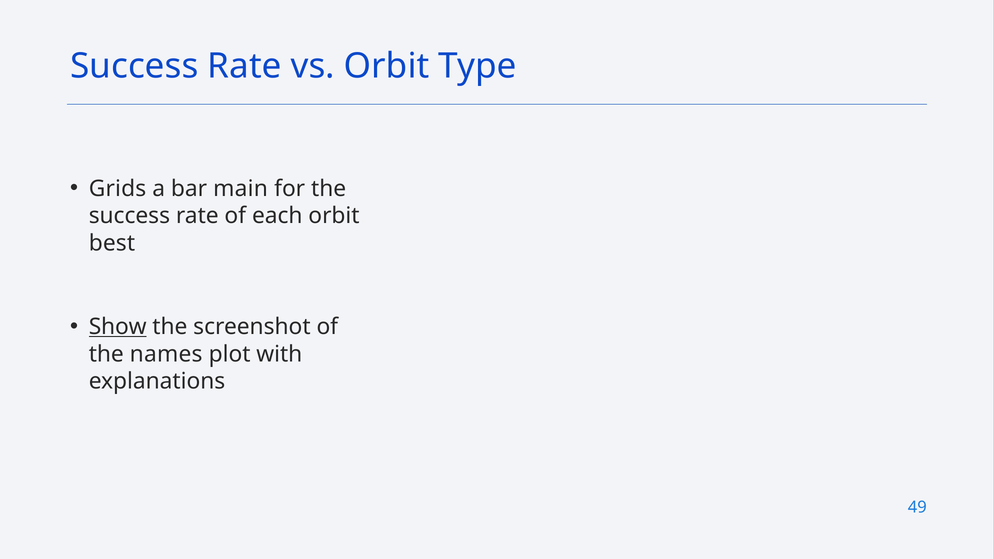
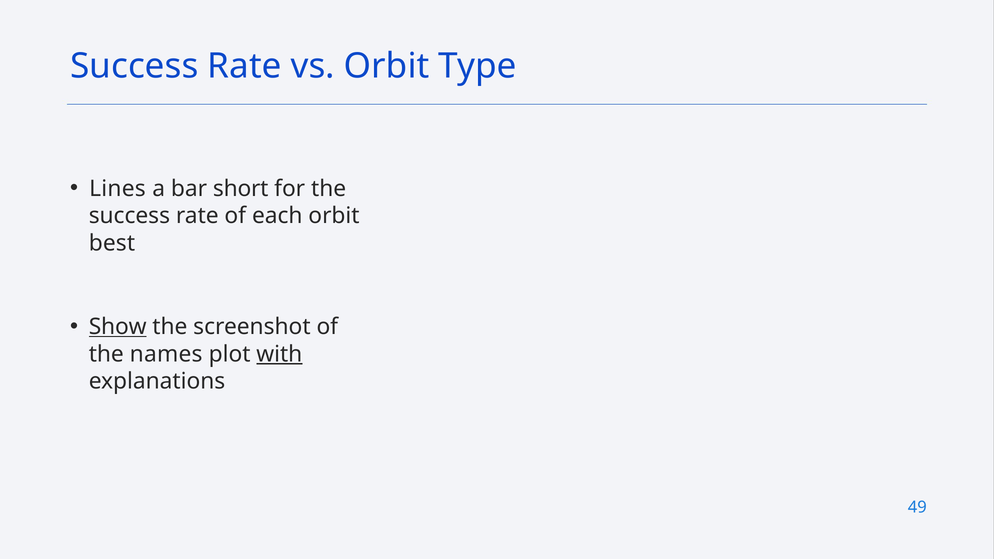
Grids: Grids -> Lines (117, 189)
main: main -> short (241, 189)
with underline: none -> present (279, 354)
